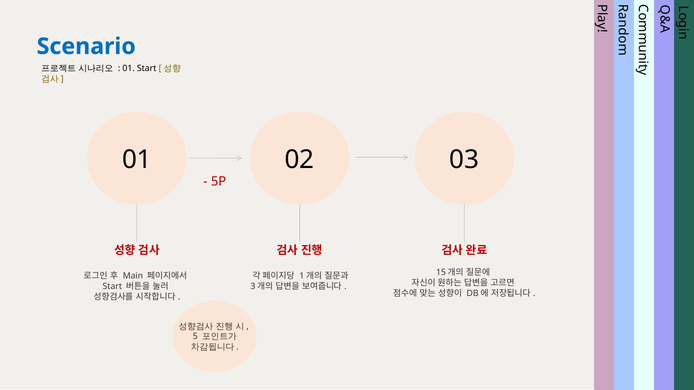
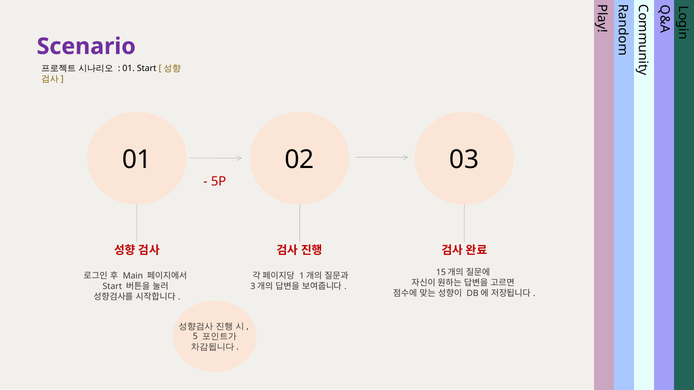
Scenario colour: blue -> purple (86, 46)
